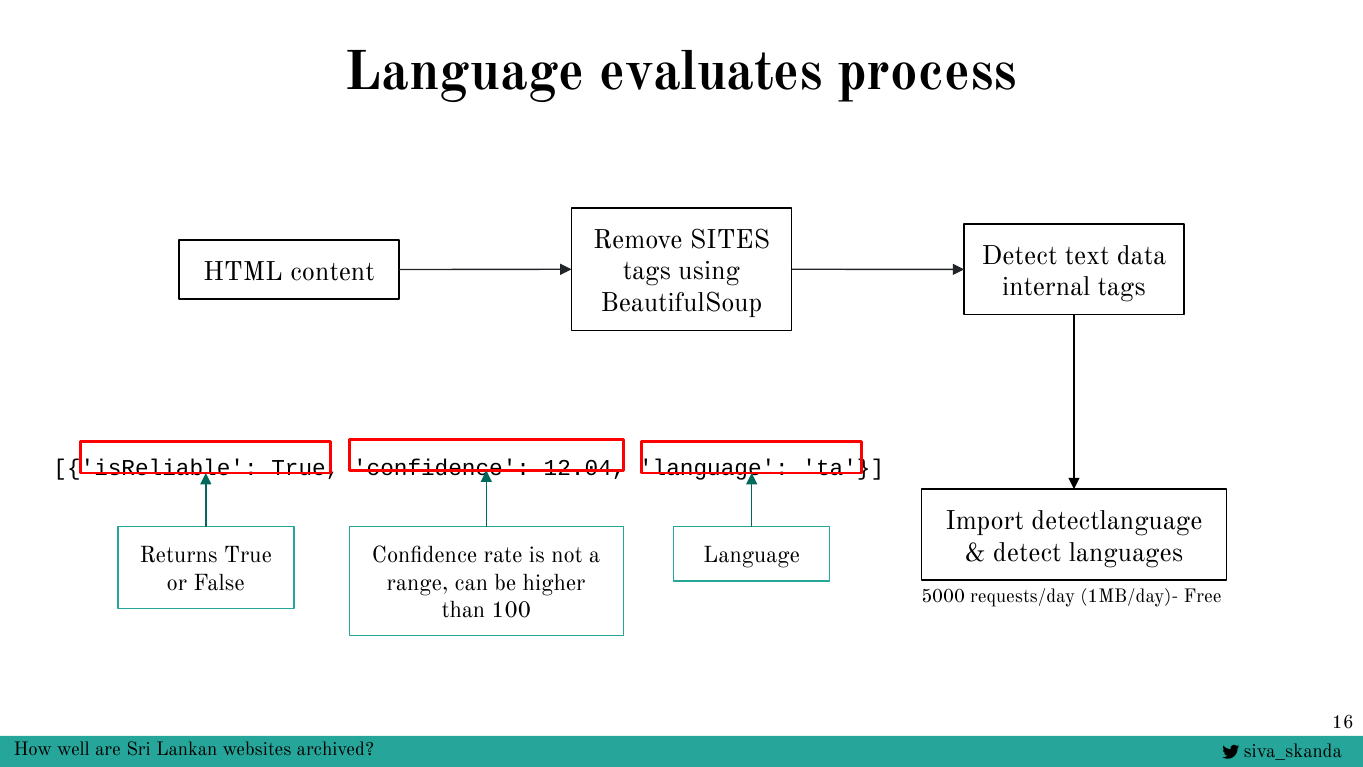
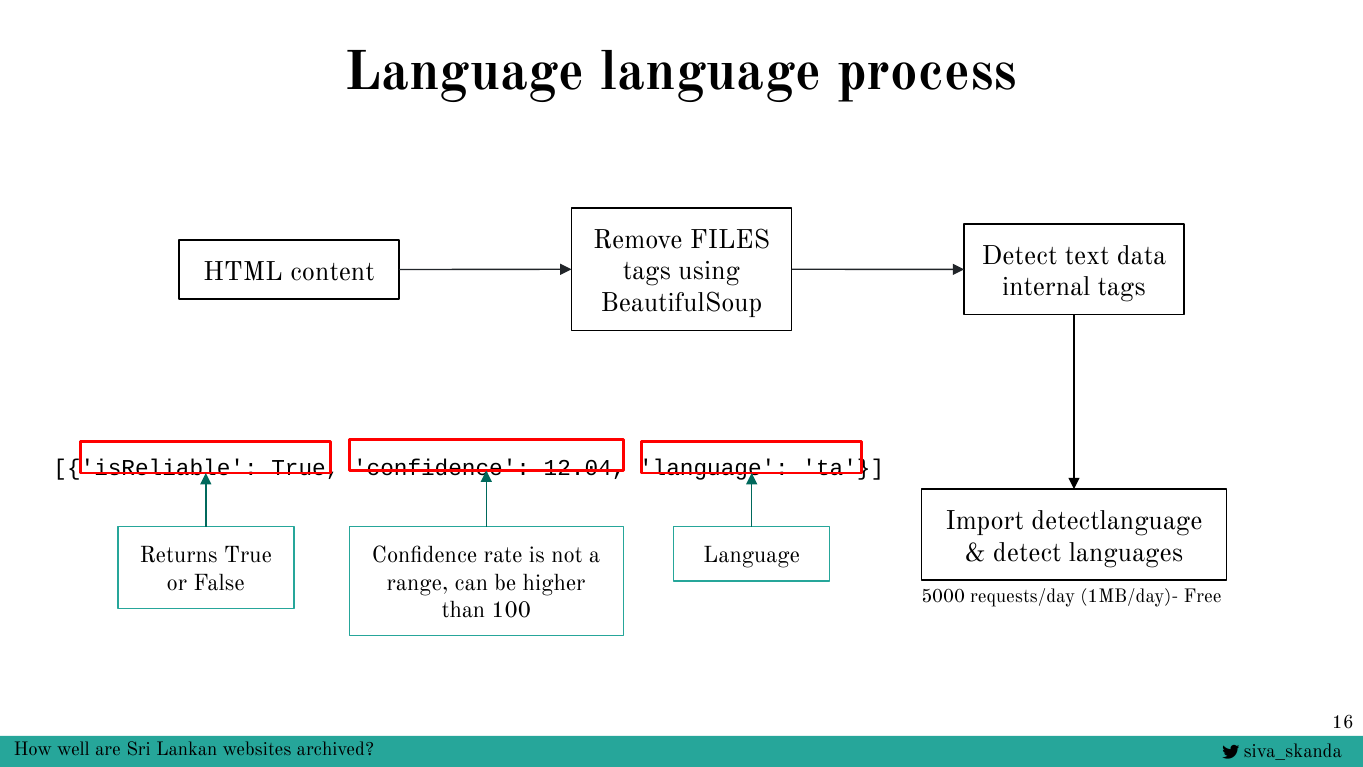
Language evaluates: evaluates -> language (711, 71)
SITES: SITES -> FILES (730, 239)
